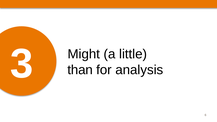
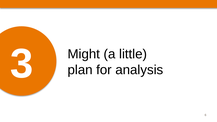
than: than -> plan (80, 70)
